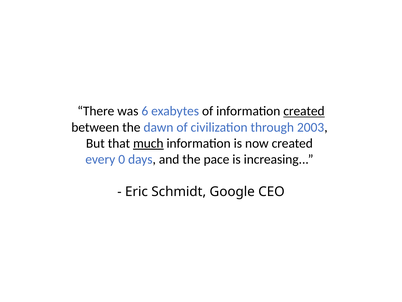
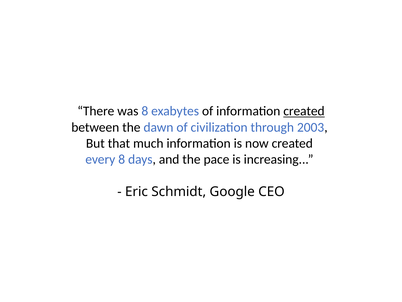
was 6: 6 -> 8 (145, 111)
much underline: present -> none (148, 143)
every 0: 0 -> 8 (122, 159)
